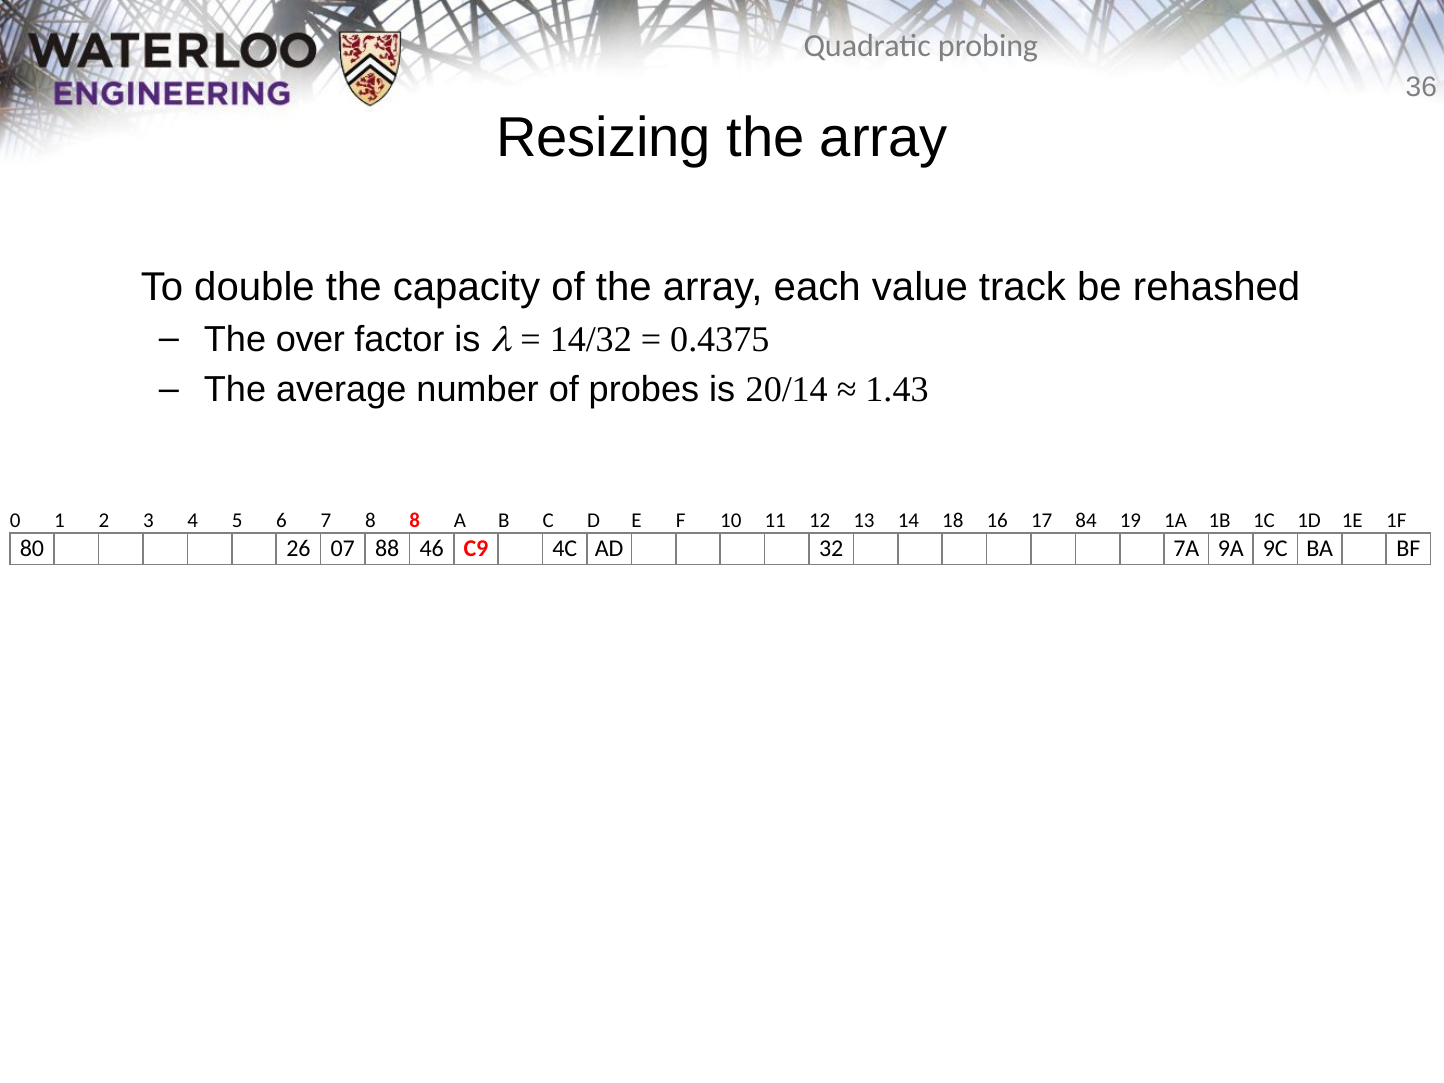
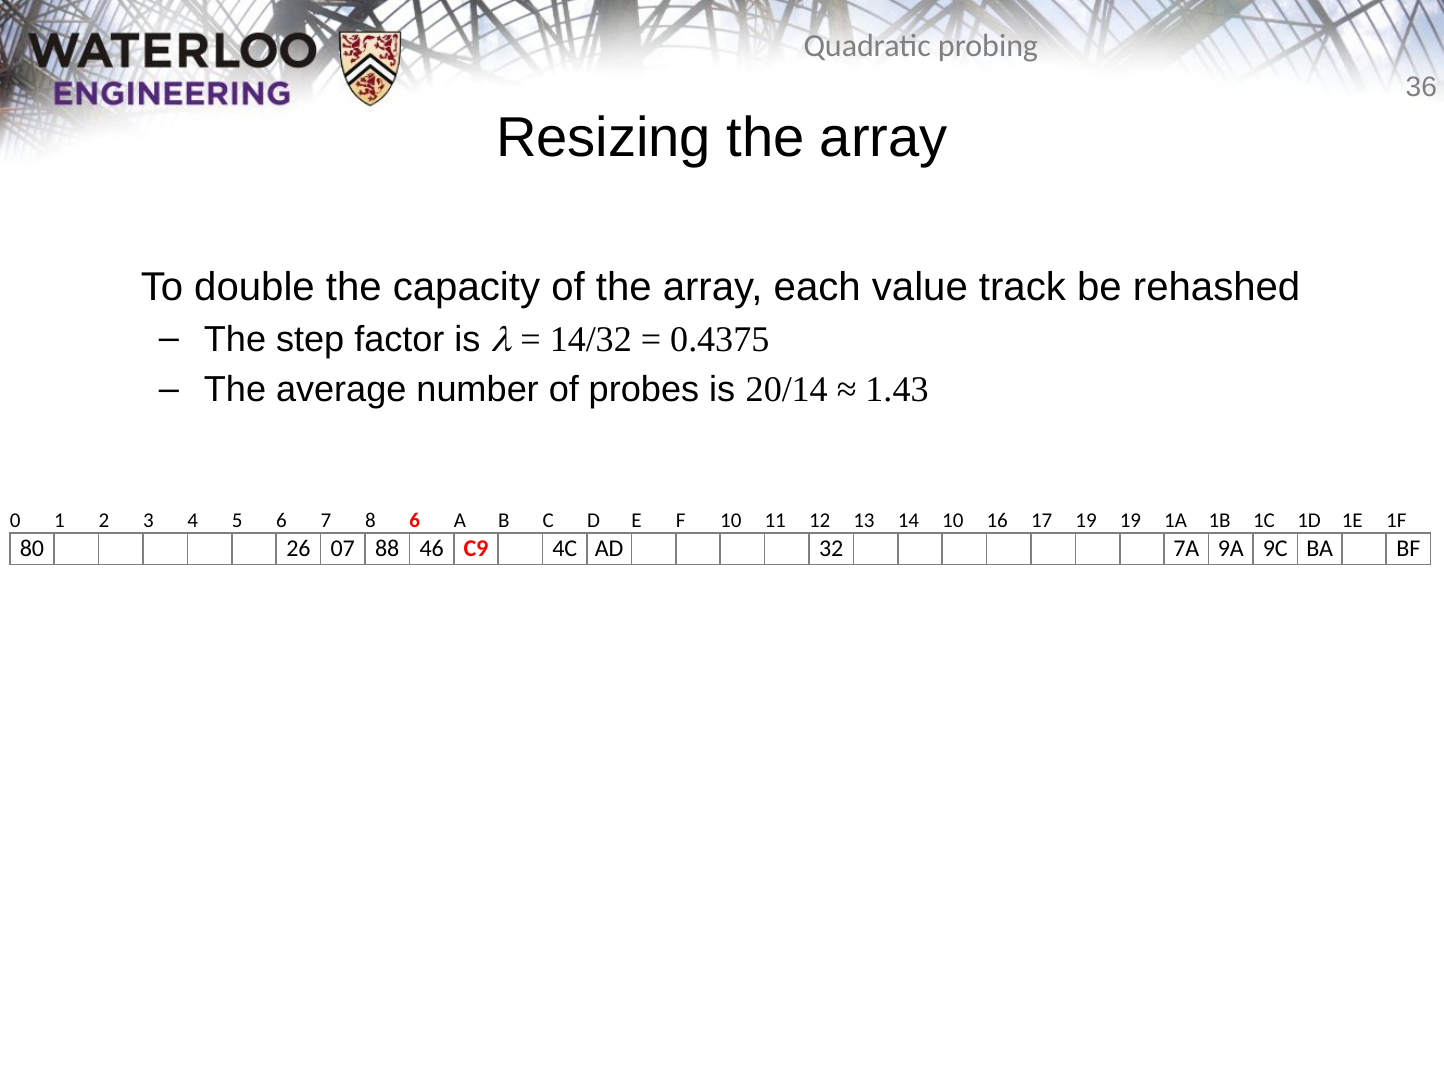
over: over -> step (310, 339)
8 8: 8 -> 6 (415, 520)
14 18: 18 -> 10 (953, 520)
17 84: 84 -> 19 (1086, 520)
